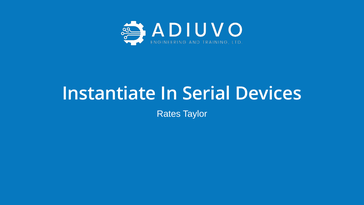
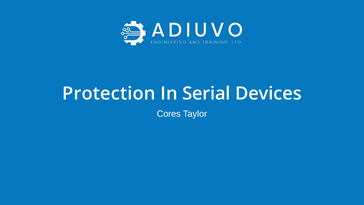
Instantiate: Instantiate -> Protection (109, 93)
Rates: Rates -> Cores (169, 114)
